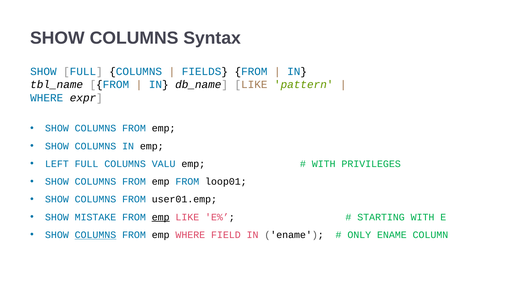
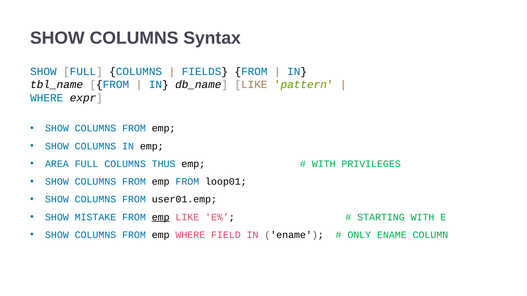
LEFT: LEFT -> AREA (57, 164)
VALU: VALU -> THUS (164, 164)
COLUMNS underline: present -> none (95, 235)
